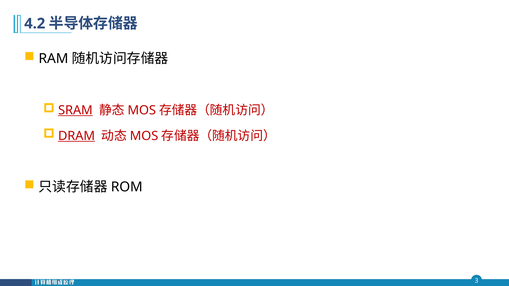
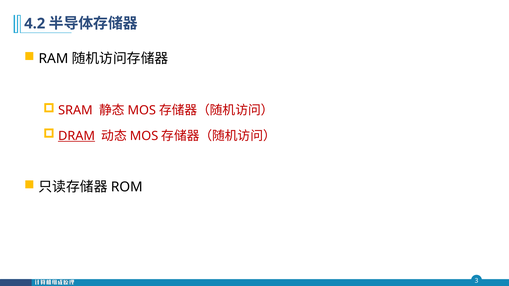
SRAM underline: present -> none (75, 110)
